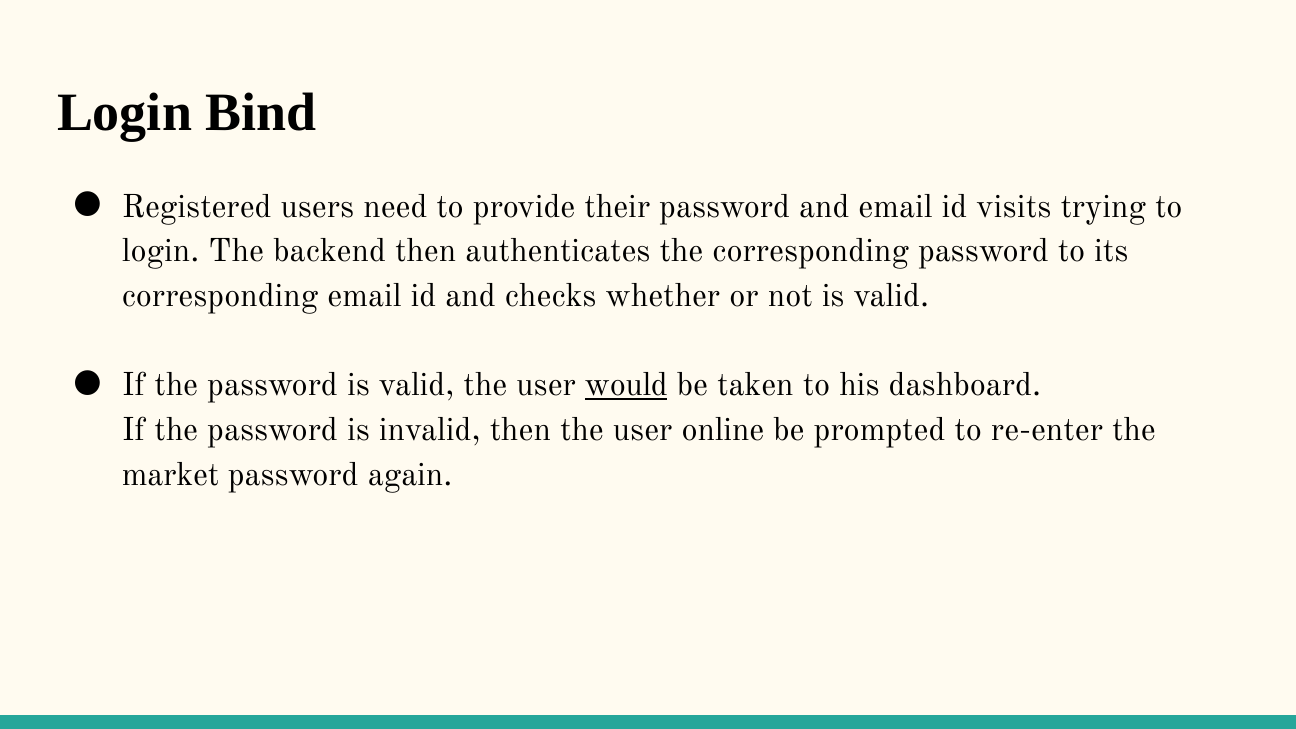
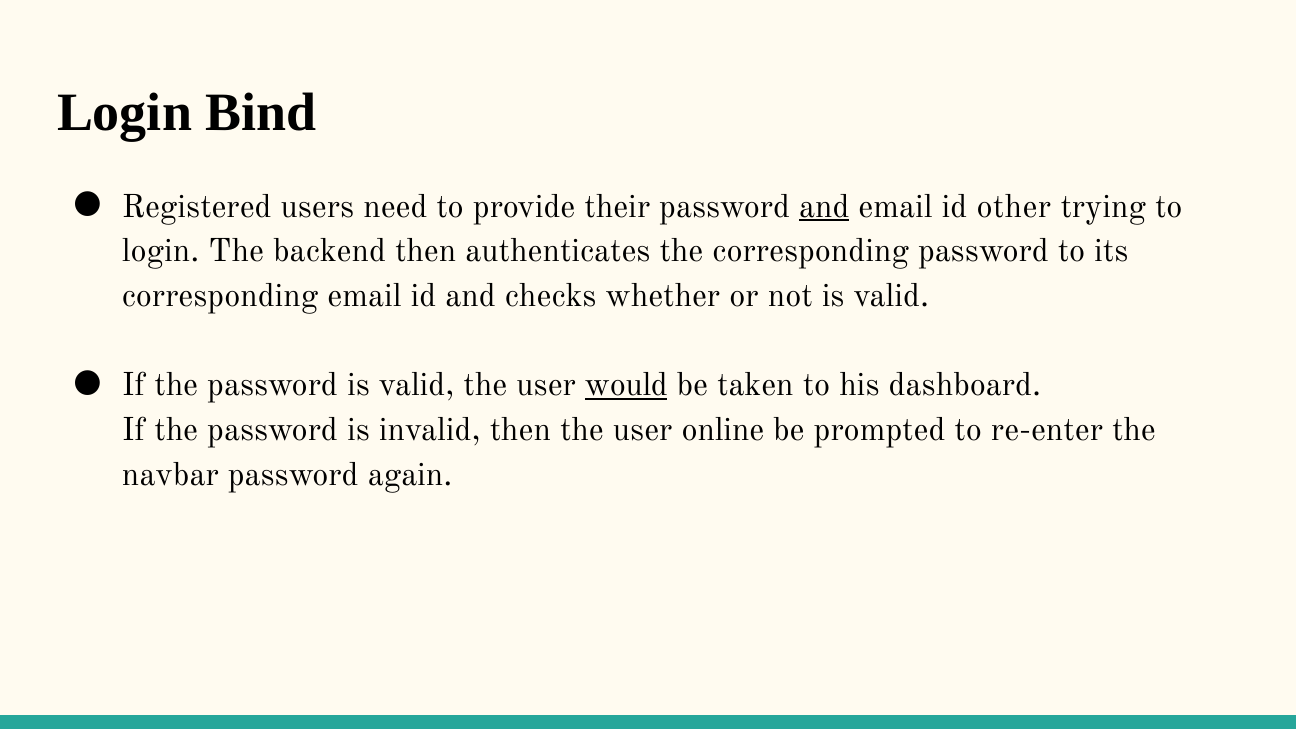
and underline: none -> present (824, 207)
visits: visits -> other (1014, 207)
market: market -> navbar (170, 475)
